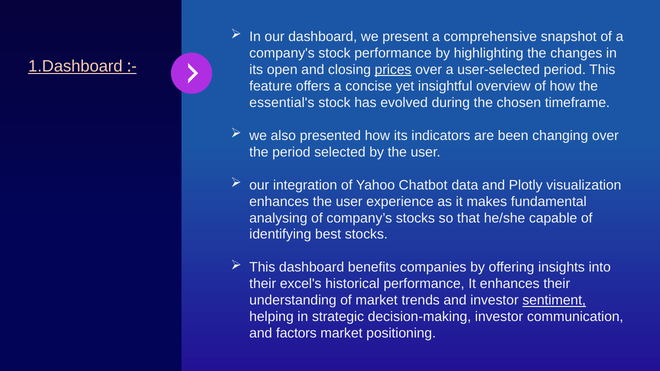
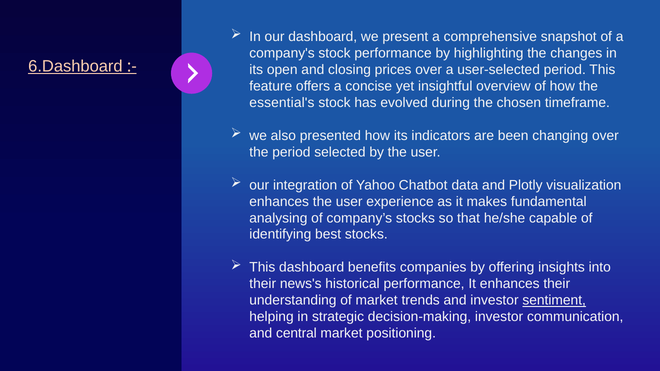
1.Dashboard: 1.Dashboard -> 6.Dashboard (75, 66)
prices underline: present -> none (393, 70)
excel's: excel's -> news's (301, 284)
factors: factors -> central (296, 334)
